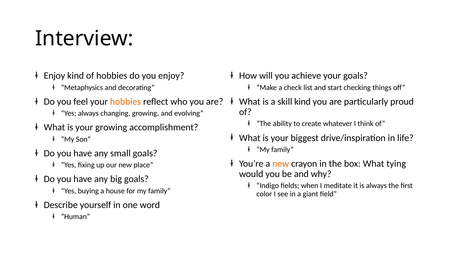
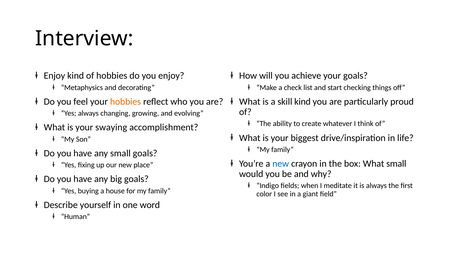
your growing: growing -> swaying (111, 128)
new colour: orange -> blue (281, 164)
What tying: tying -> small (396, 164)
